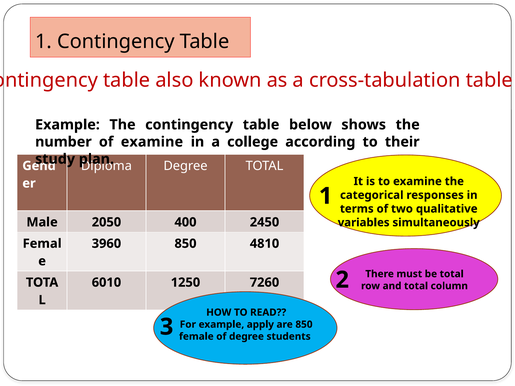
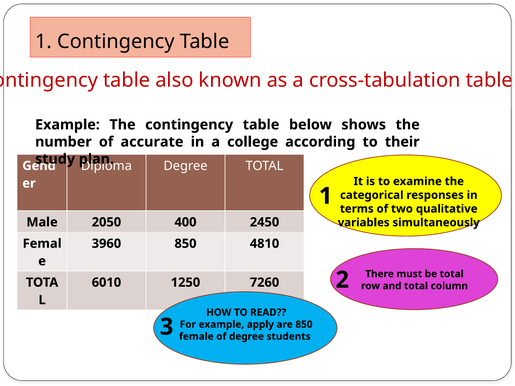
of examine: examine -> accurate (152, 142)
